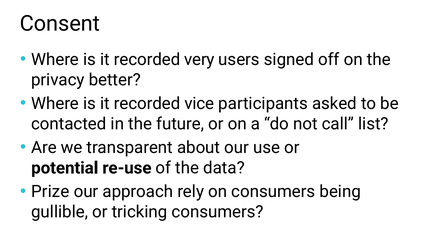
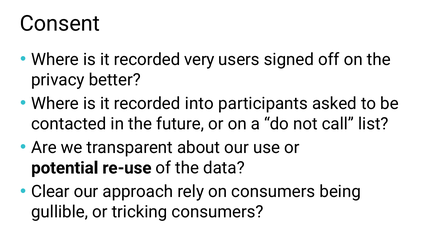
vice: vice -> into (199, 103)
Prize: Prize -> Clear (50, 191)
